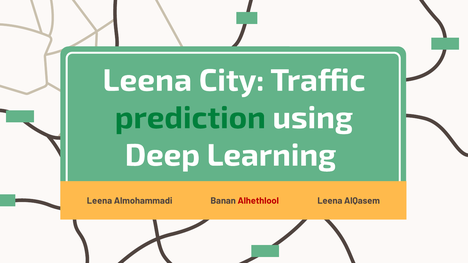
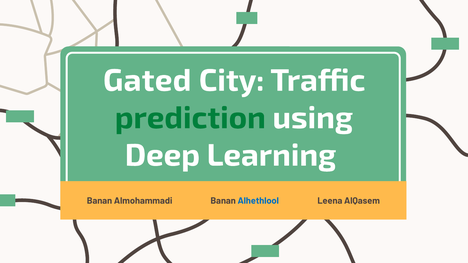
Leena: Leena -> Gated (147, 81)
Leena: Leena -> Banan (99, 201)
Alhethlool colour: red -> blue (258, 201)
